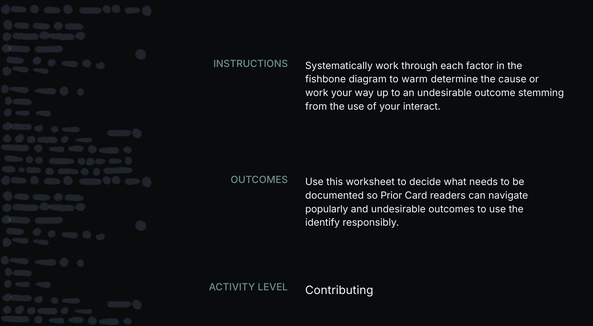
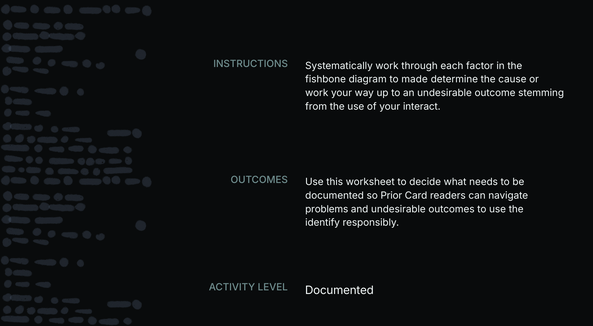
warm: warm -> made (415, 79)
popularly: popularly -> problems (327, 209)
Contributing: Contributing -> Documented (339, 290)
